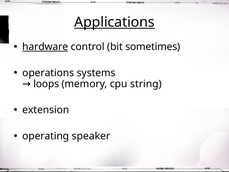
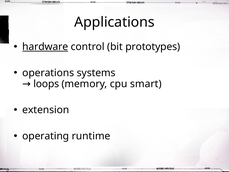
Applications underline: present -> none (114, 22)
sometimes: sometimes -> prototypes (153, 47)
string: string -> smart (146, 84)
speaker: speaker -> runtime (91, 136)
